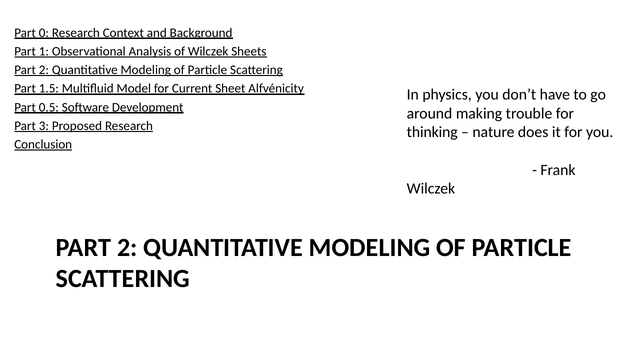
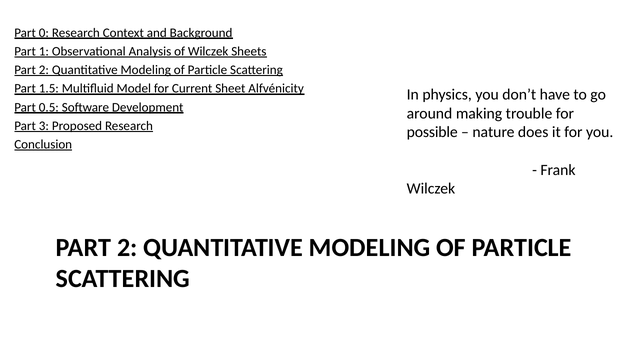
thinking: thinking -> possible (432, 132)
